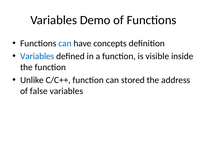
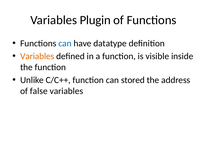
Demo: Demo -> Plugin (95, 20)
concepts: concepts -> datatype (110, 43)
Variables colour: blue -> orange (37, 56)
